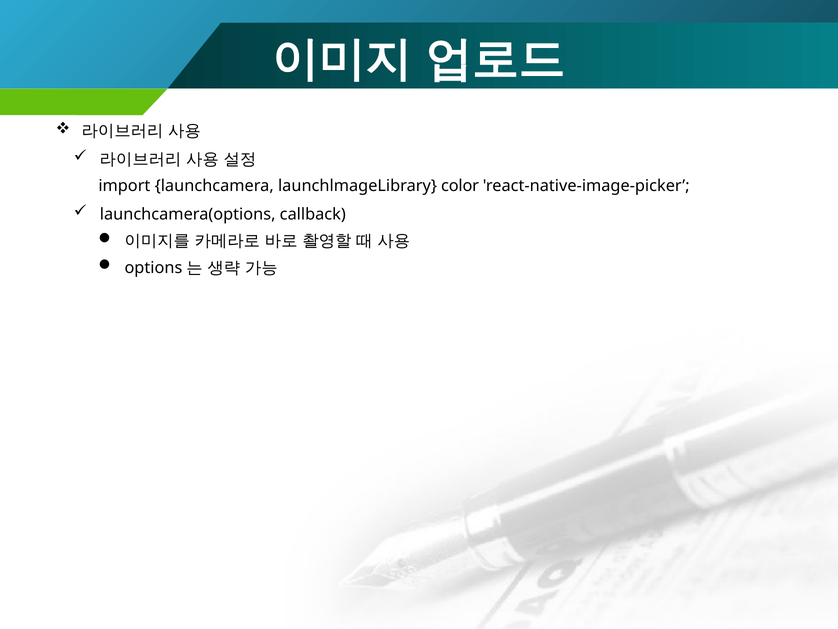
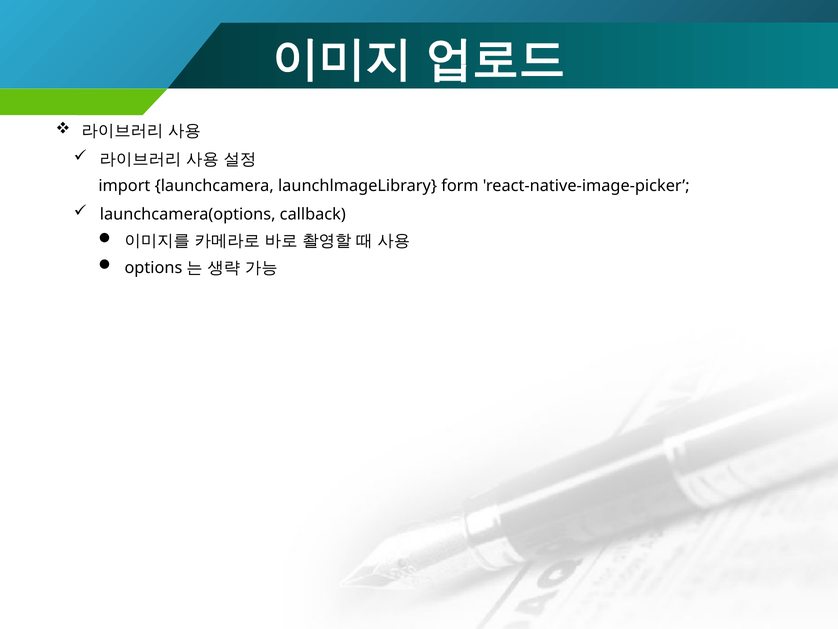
color: color -> form (460, 186)
